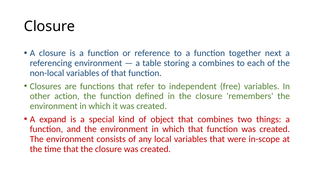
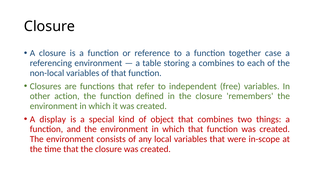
next: next -> case (273, 53)
expand: expand -> display (53, 119)
